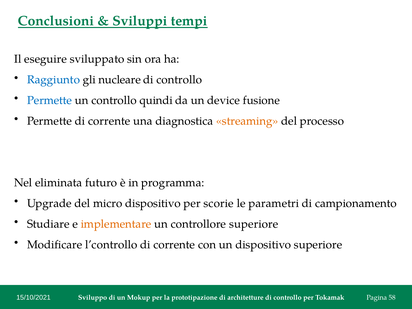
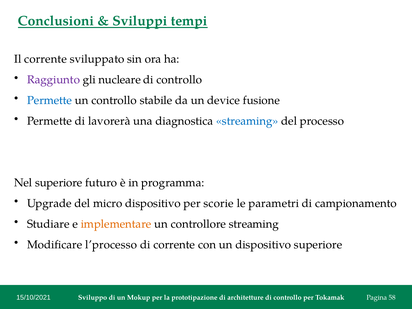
Il eseguire: eseguire -> corrente (46, 59)
Raggiunto colour: blue -> purple (53, 80)
quindi: quindi -> stabile (156, 100)
Permette di corrente: corrente -> lavorerà (109, 121)
streaming colour: orange -> blue (247, 121)
Nel eliminata: eliminata -> superiore (59, 183)
controllore superiore: superiore -> streaming (254, 224)
l’controllo: l’controllo -> l’processo (111, 245)
